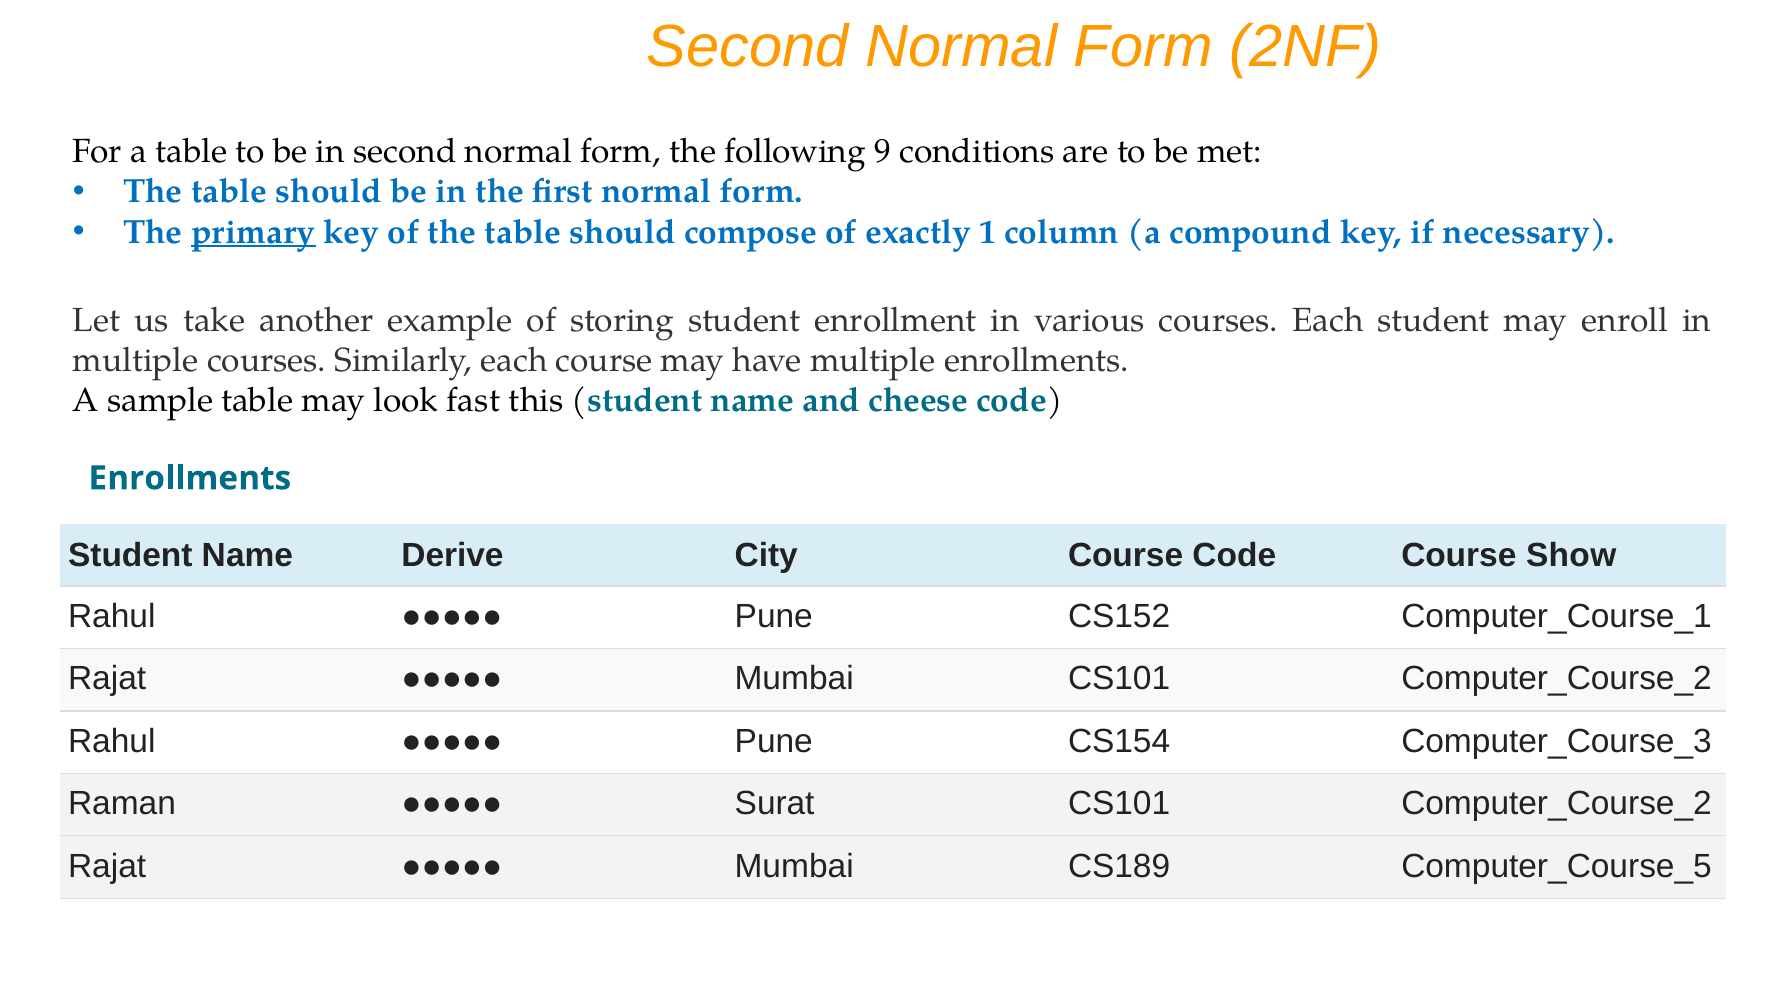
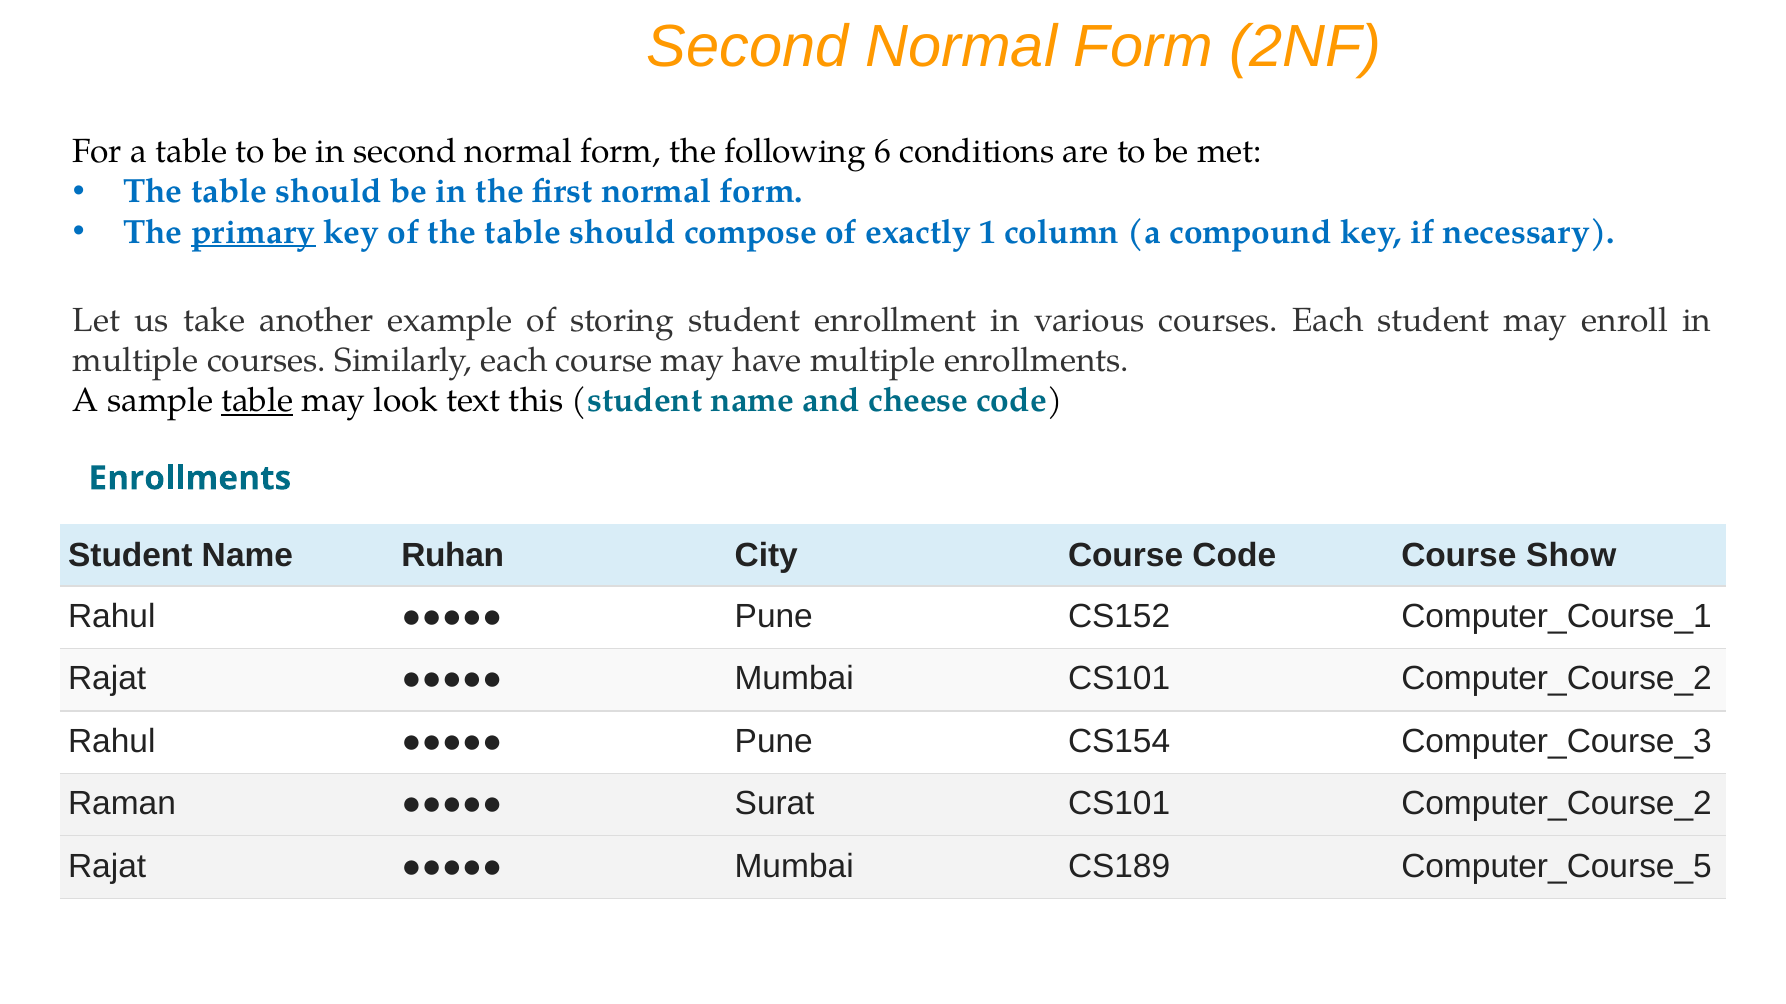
9: 9 -> 6 (883, 152)
table underline: none -> present (257, 401)
fast: fast -> text (474, 401)
Derive: Derive -> Ruhan (453, 556)
